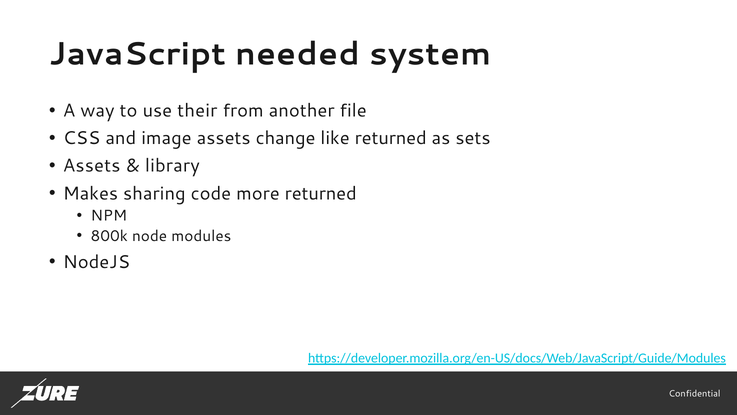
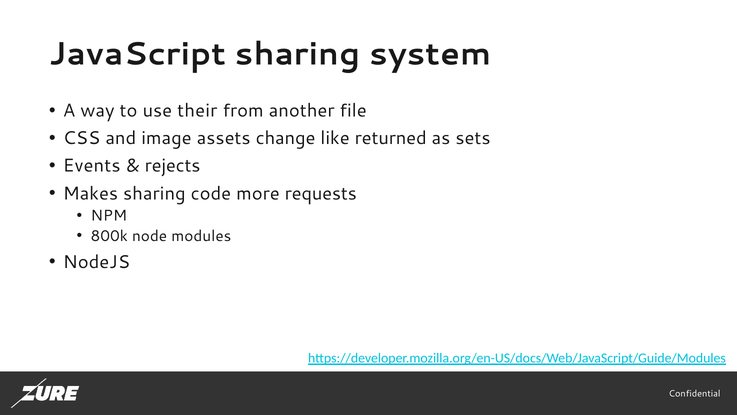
JavaScript needed: needed -> sharing (298, 54)
Assets: Assets -> Events (92, 166)
library: library -> rejects (173, 166)
more returned: returned -> requests (321, 193)
